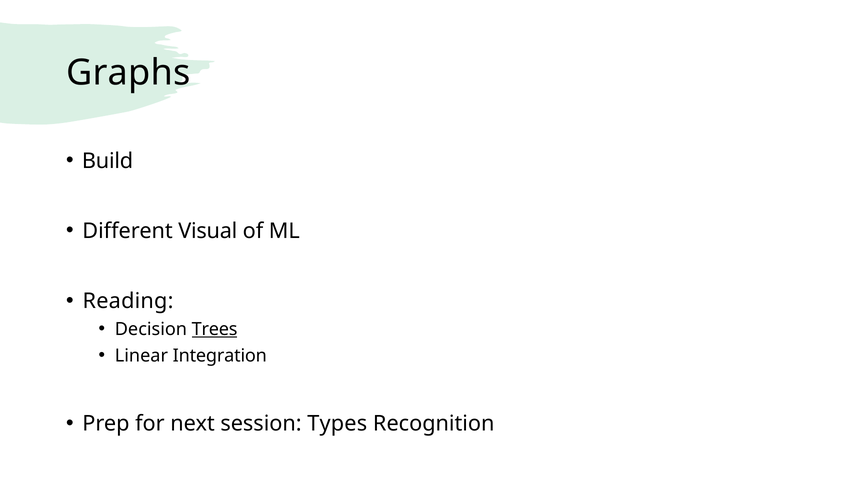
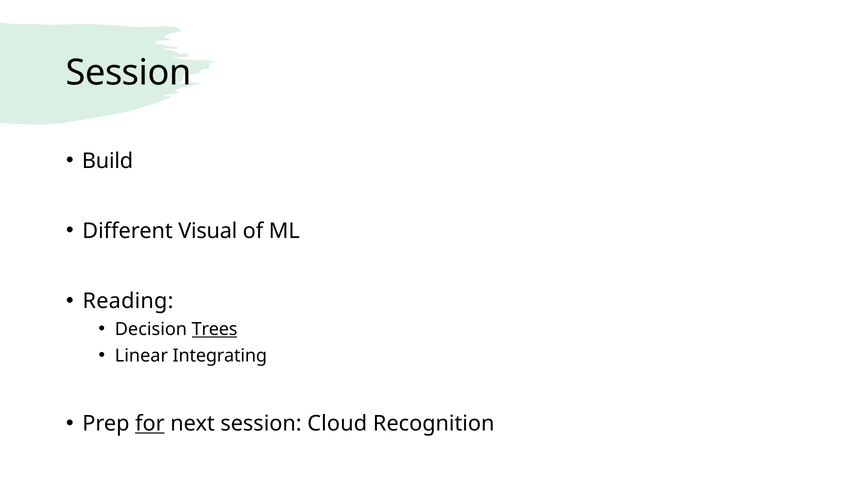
Graphs: Graphs -> Session (129, 73)
Integration: Integration -> Integrating (220, 355)
for underline: none -> present (150, 423)
Types: Types -> Cloud (337, 423)
